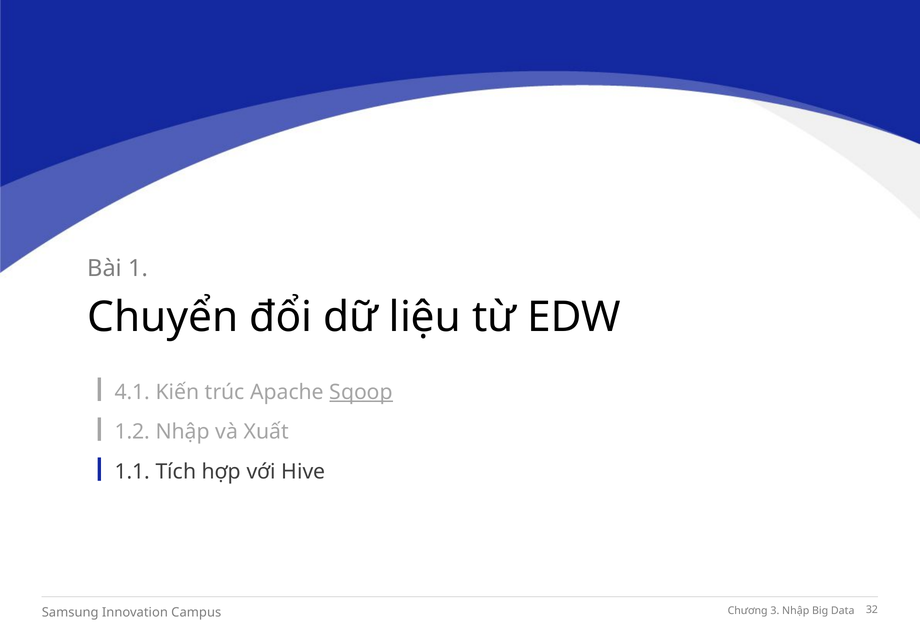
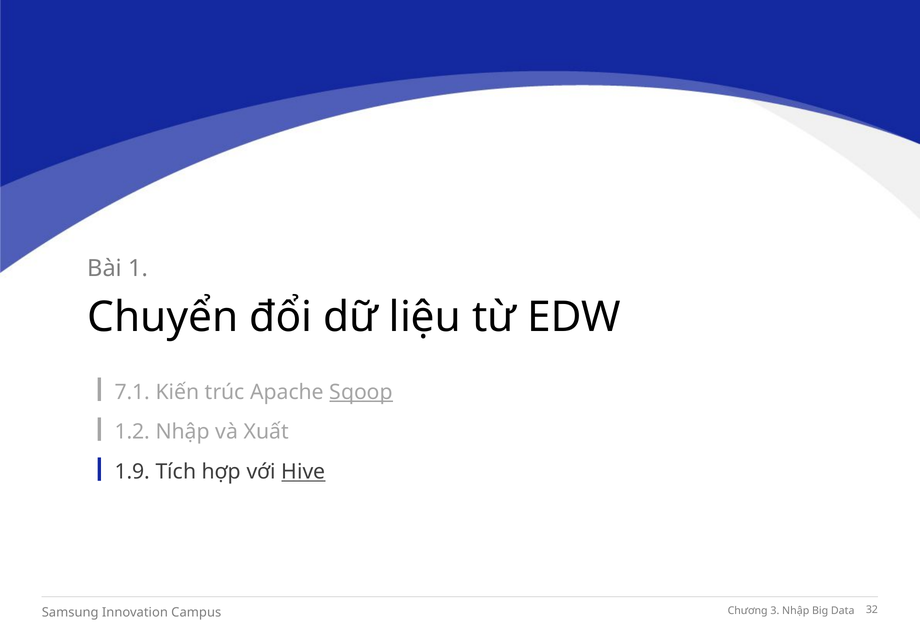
4.1: 4.1 -> 7.1 (132, 392)
1.1: 1.1 -> 1.9 (132, 472)
Hive underline: none -> present (303, 472)
